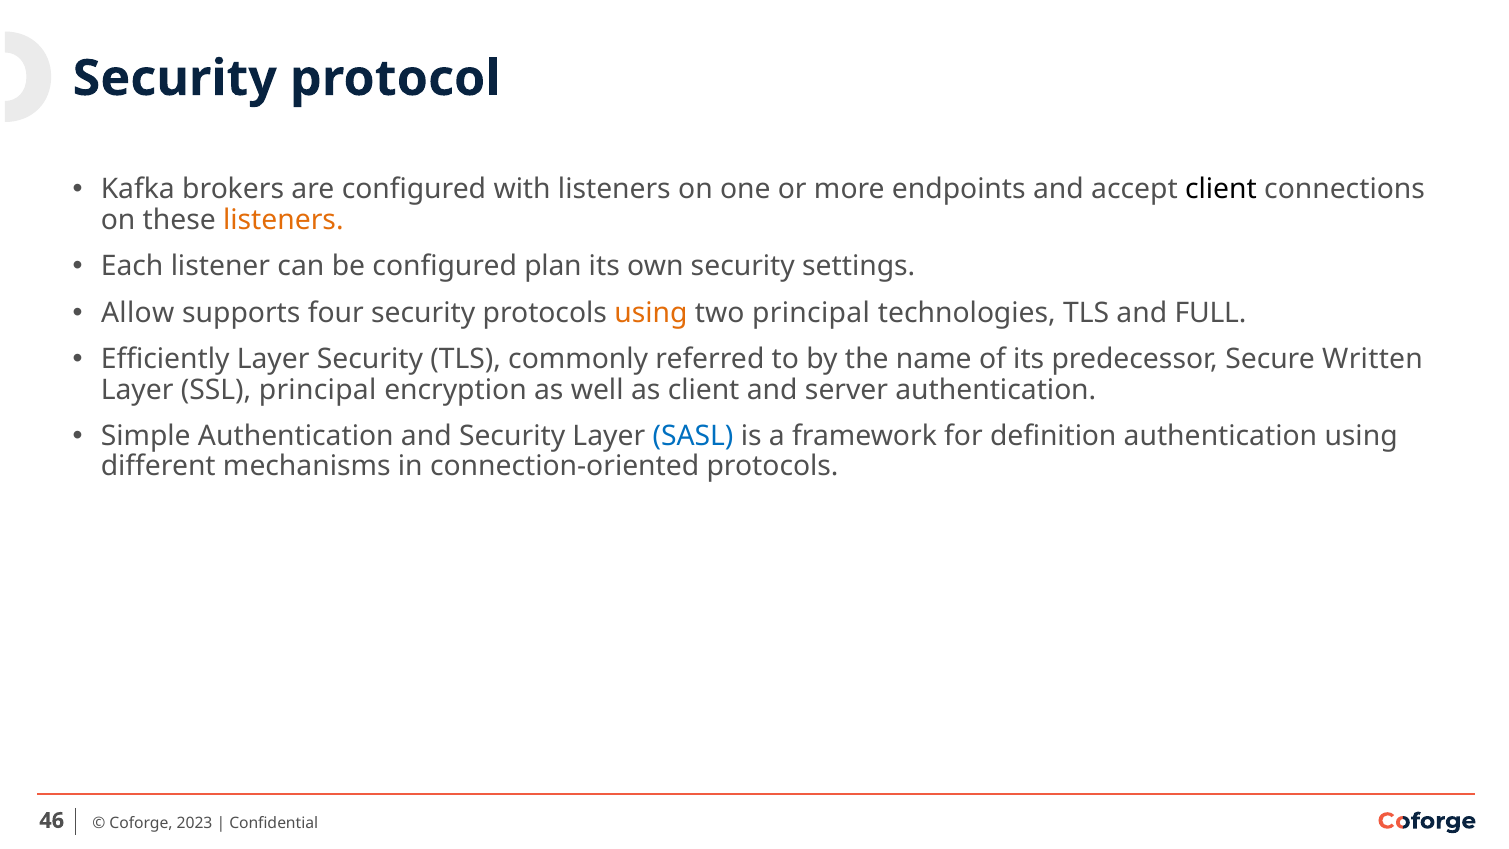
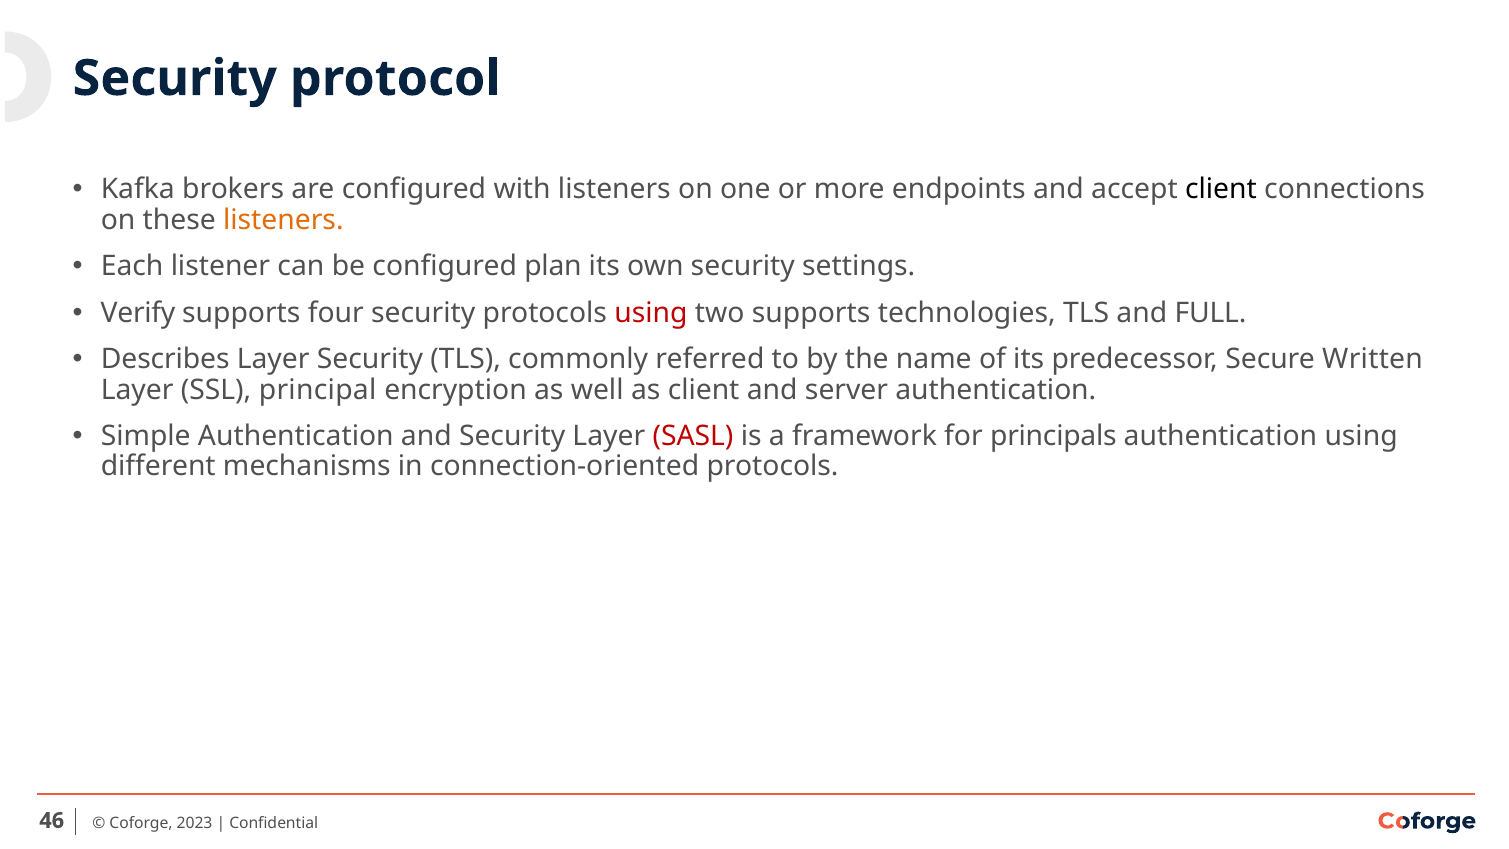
Allow: Allow -> Verify (138, 313)
using colour: orange -> red (651, 313)
two principal: principal -> supports (811, 313)
Efficiently: Efficiently -> Describes (165, 359)
SASL colour: blue -> red (693, 436)
definition: definition -> principals (1053, 436)
